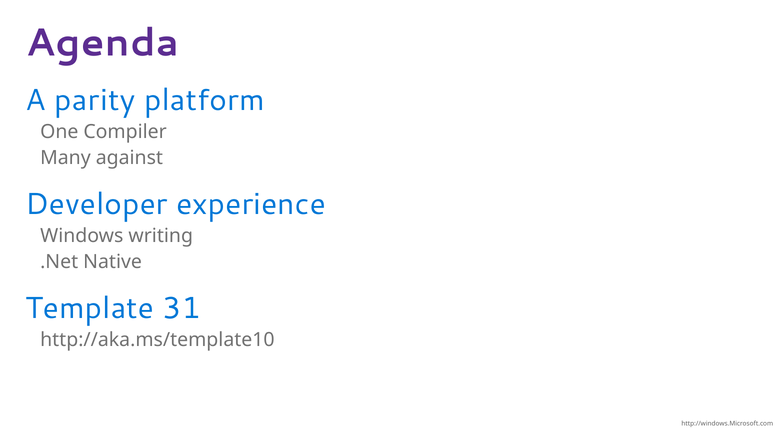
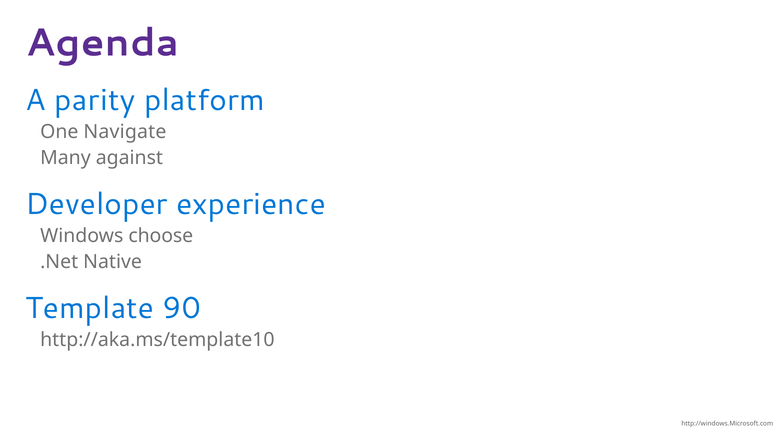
Compiler: Compiler -> Navigate (125, 132)
writing: writing -> choose (161, 236)
31: 31 -> 90 (182, 308)
